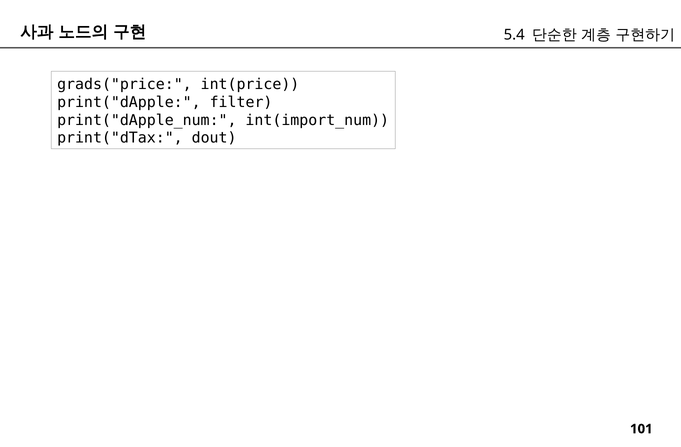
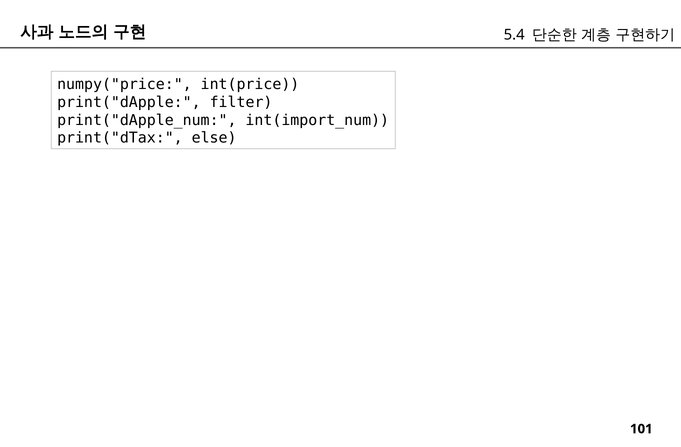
grads("price: grads("price -> numpy("price (124, 84)
dout: dout -> else (214, 138)
